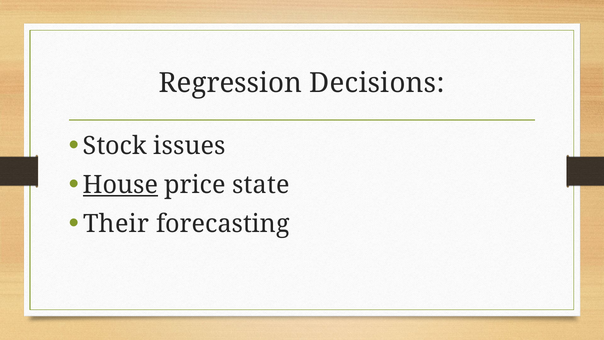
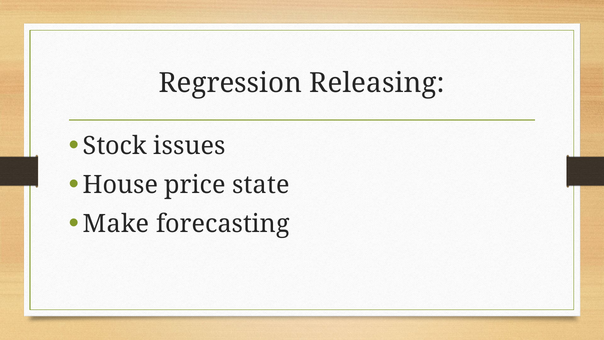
Decisions: Decisions -> Releasing (377, 83)
House underline: present -> none (120, 185)
Their: Their -> Make (116, 224)
